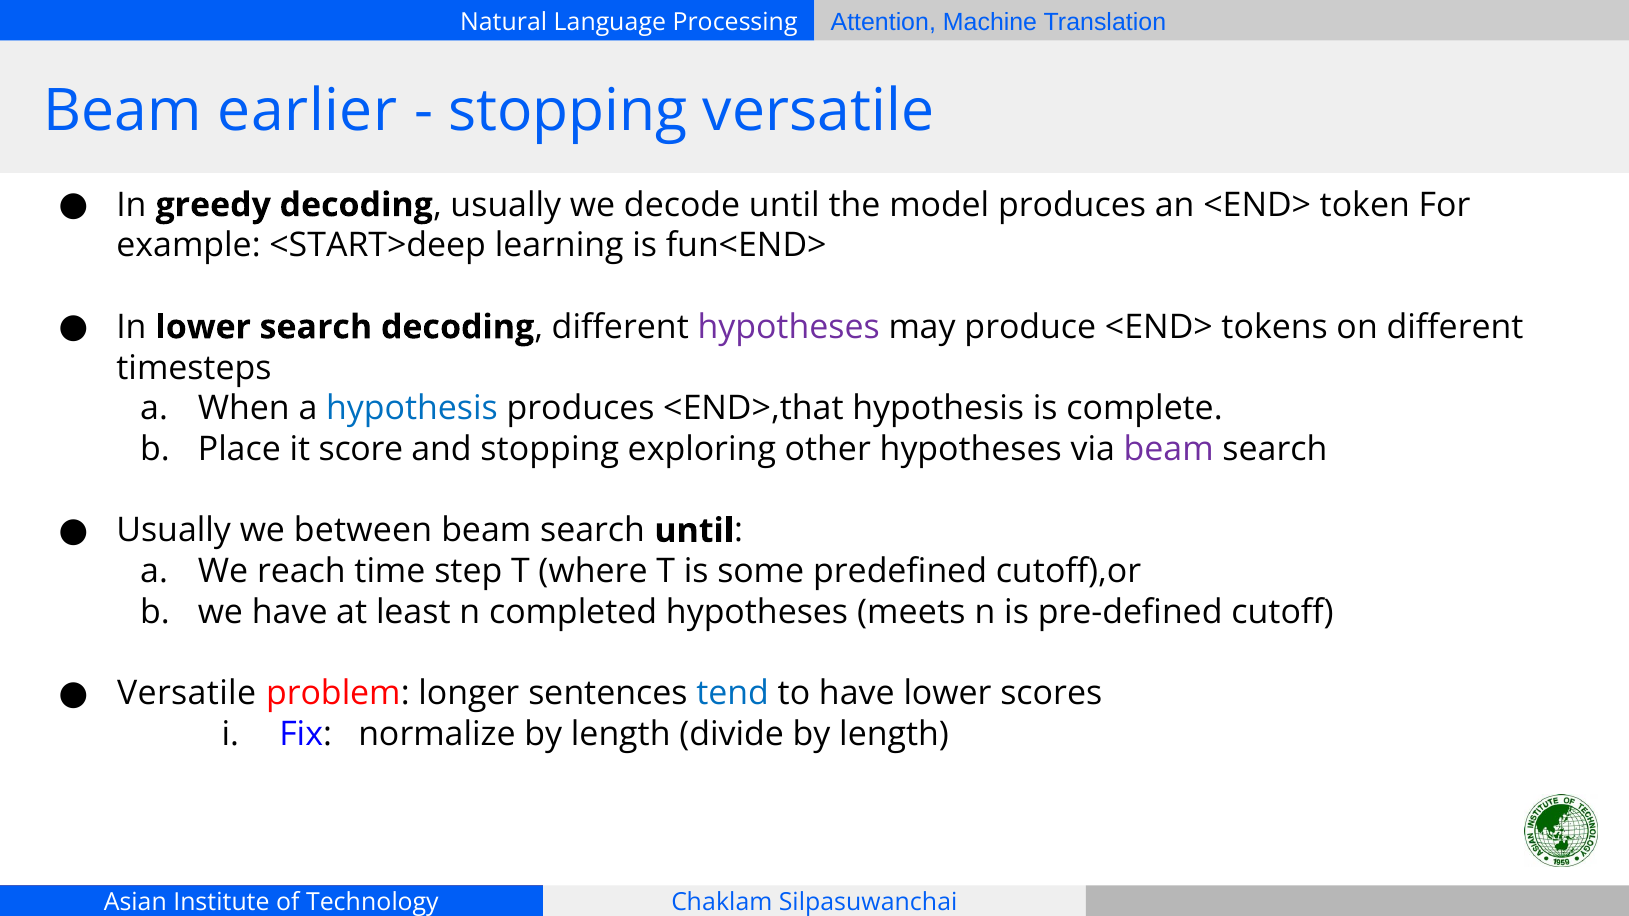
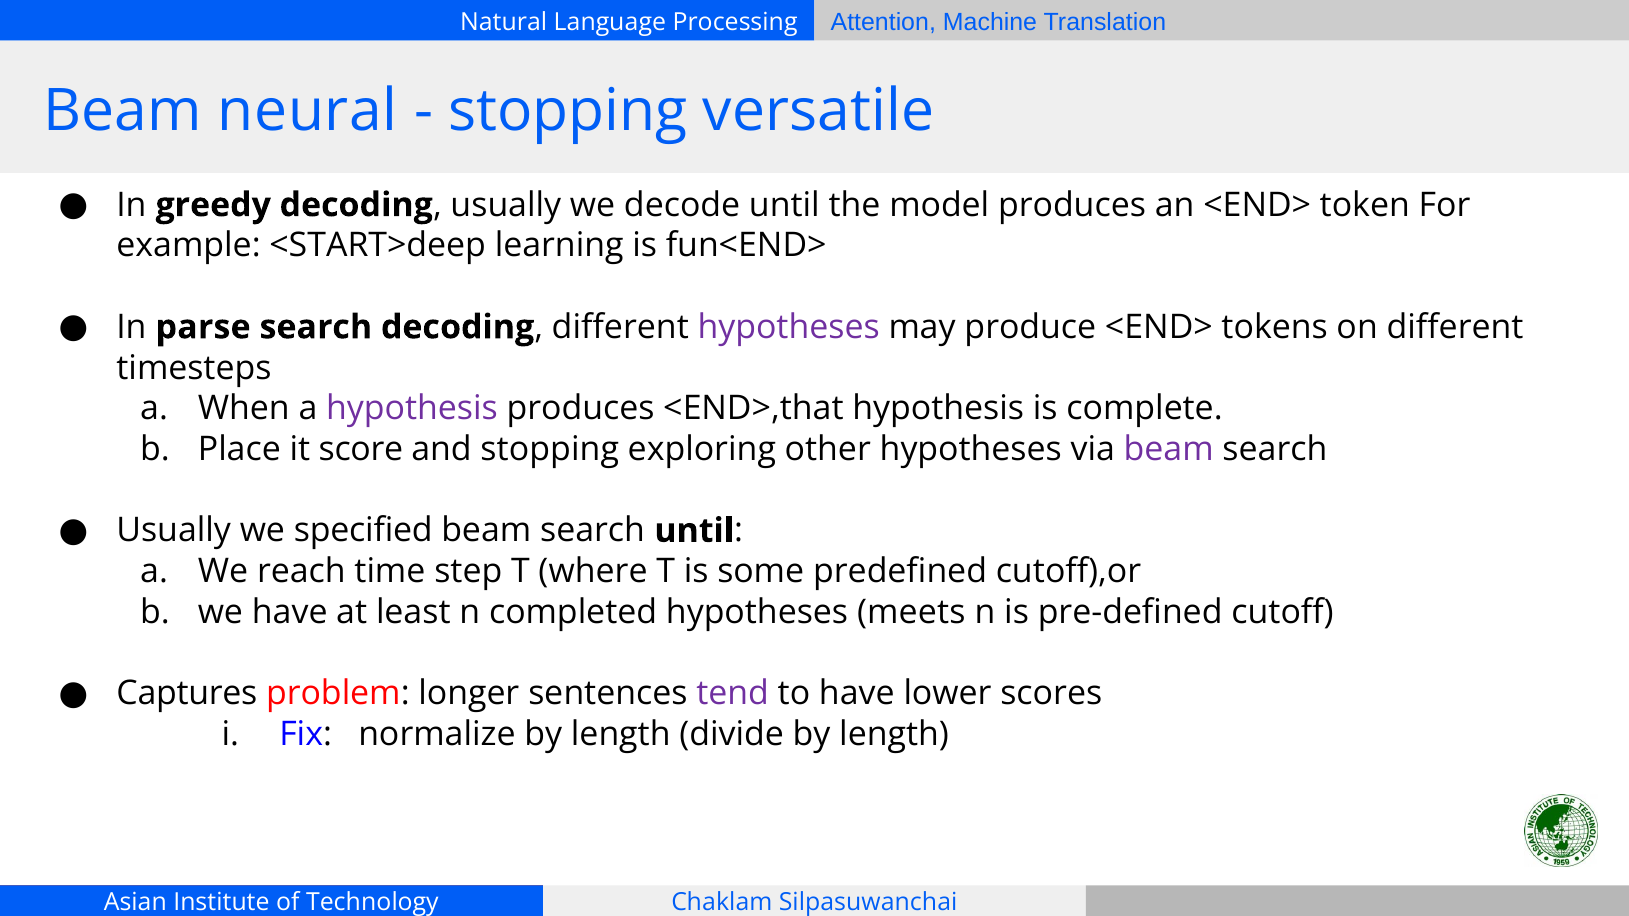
earlier: earlier -> neural (308, 111)
In lower: lower -> parse (203, 327)
hypothesis colour: blue -> purple (412, 409)
between: between -> specified (363, 531)
Versatile: Versatile -> Captures (187, 694)
tend colour: blue -> purple (733, 694)
